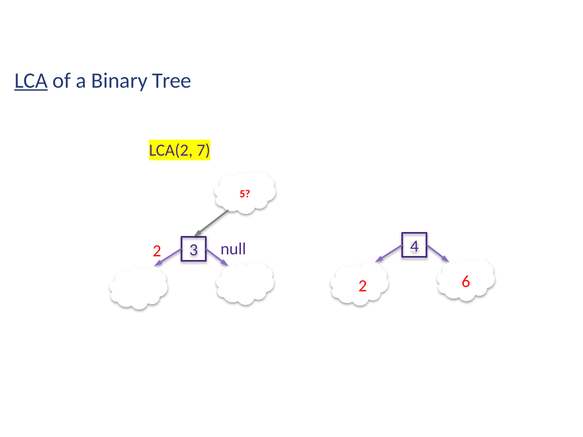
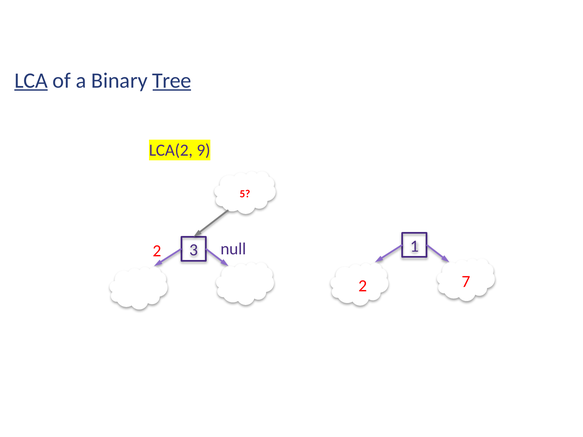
Tree underline: none -> present (172, 81)
7: 7 -> 9 (203, 150)
4: 4 -> 1 (414, 246)
6: 6 -> 7 (466, 282)
